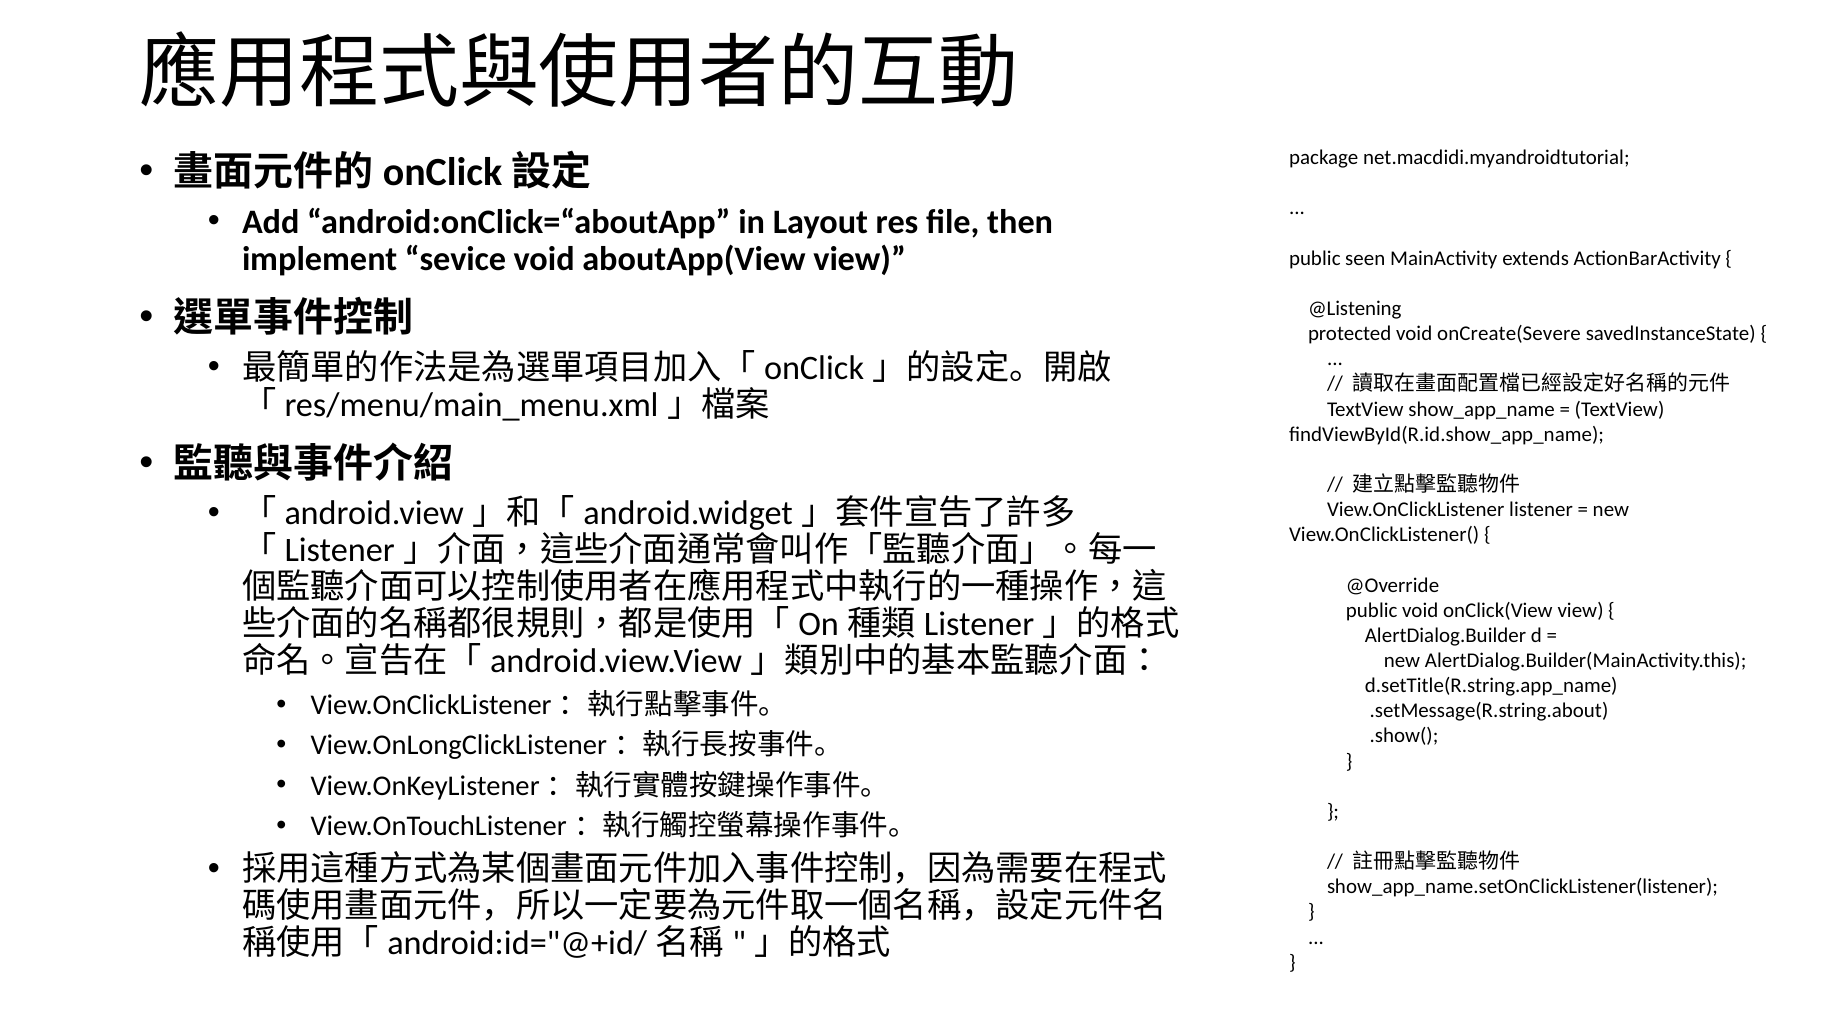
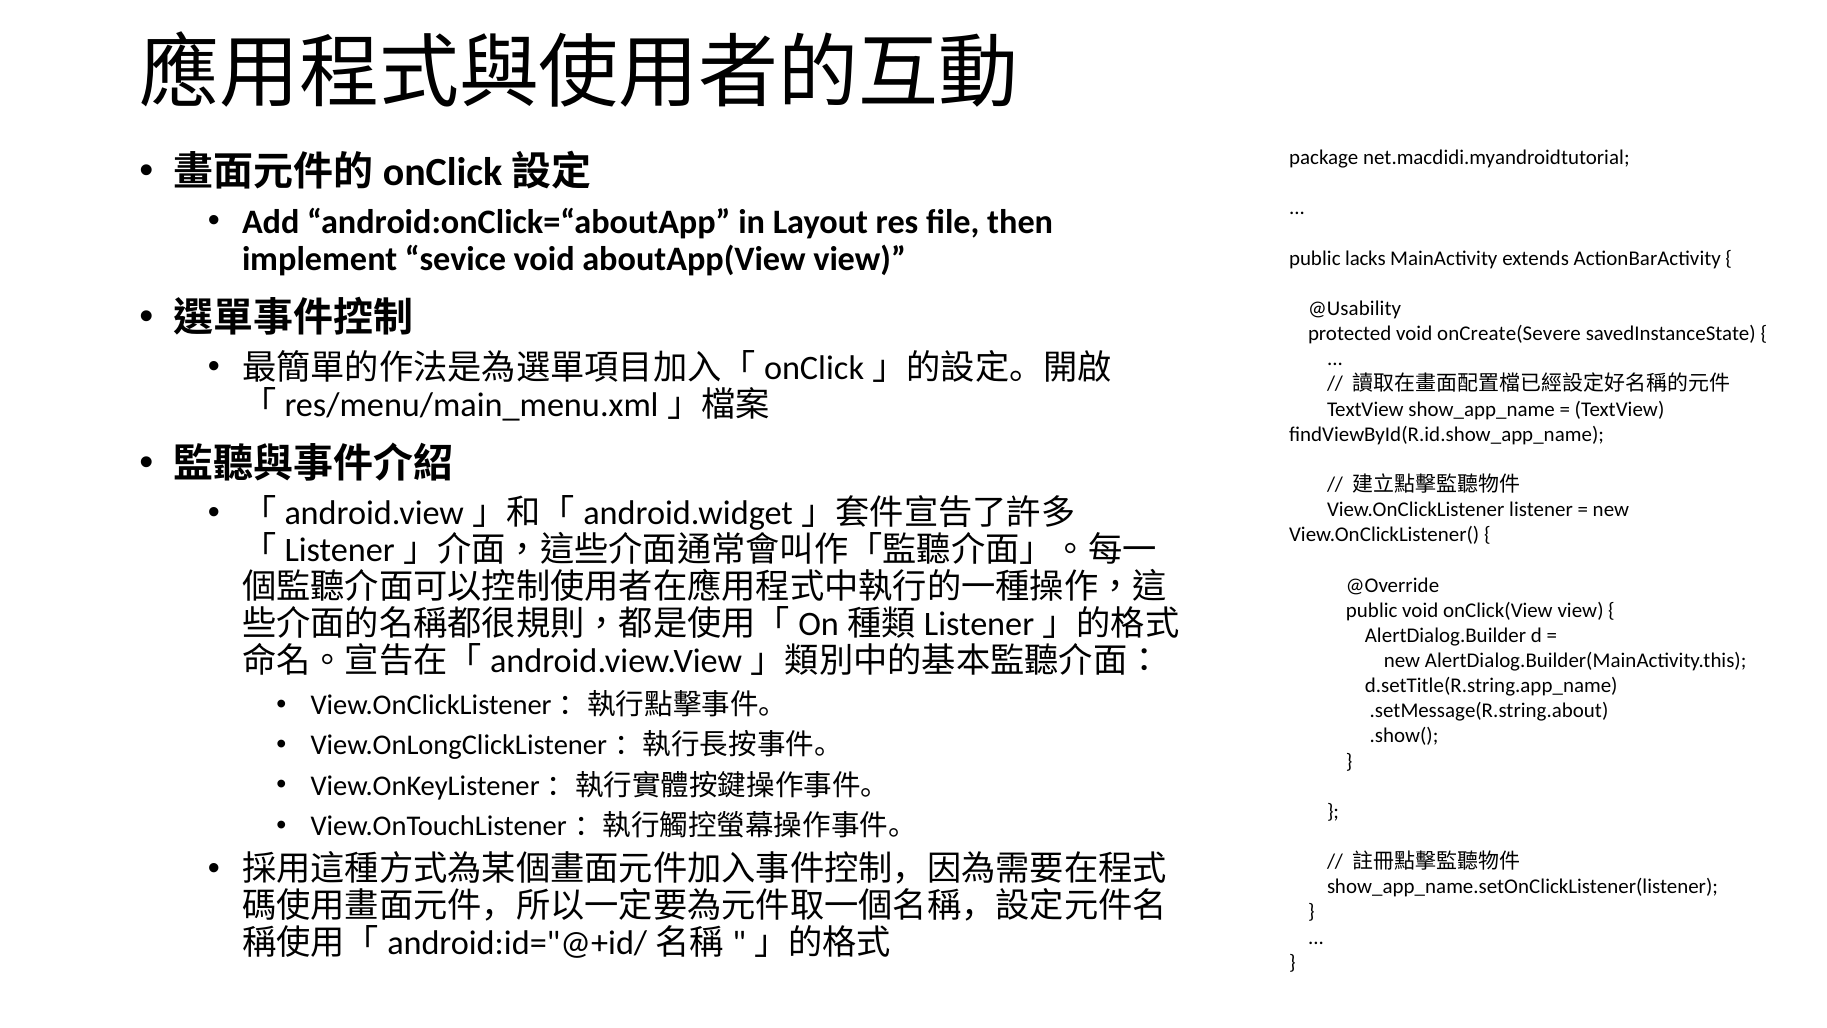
seen: seen -> lacks (1365, 258)
@Listening: @Listening -> @Usability (1355, 308)
